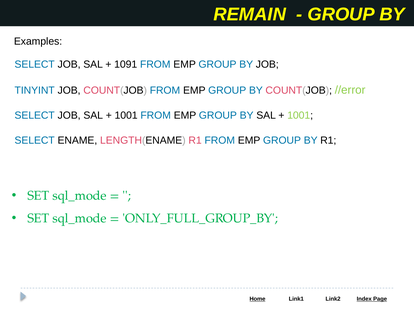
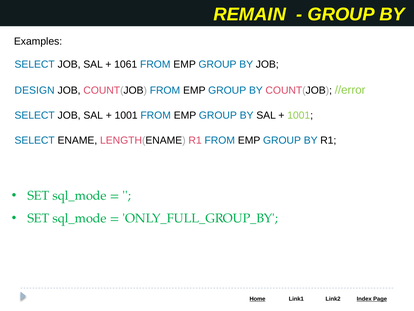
1091: 1091 -> 1061 (126, 64)
TINYINT: TINYINT -> DESIGN (35, 90)
